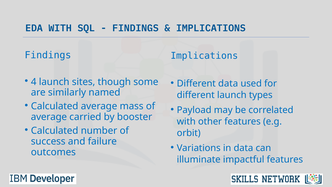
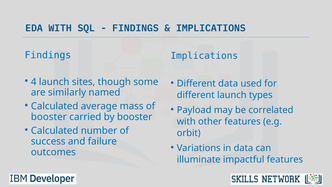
average: average -> booster (49, 117)
